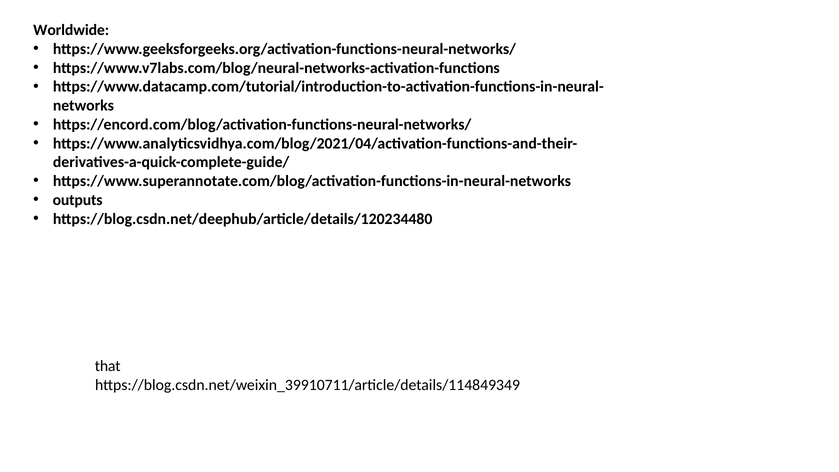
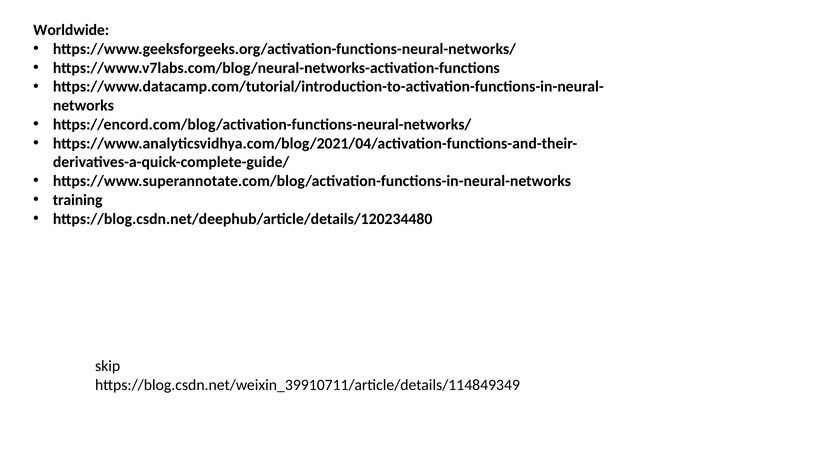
outputs: outputs -> training (78, 200)
that: that -> skip (108, 366)
